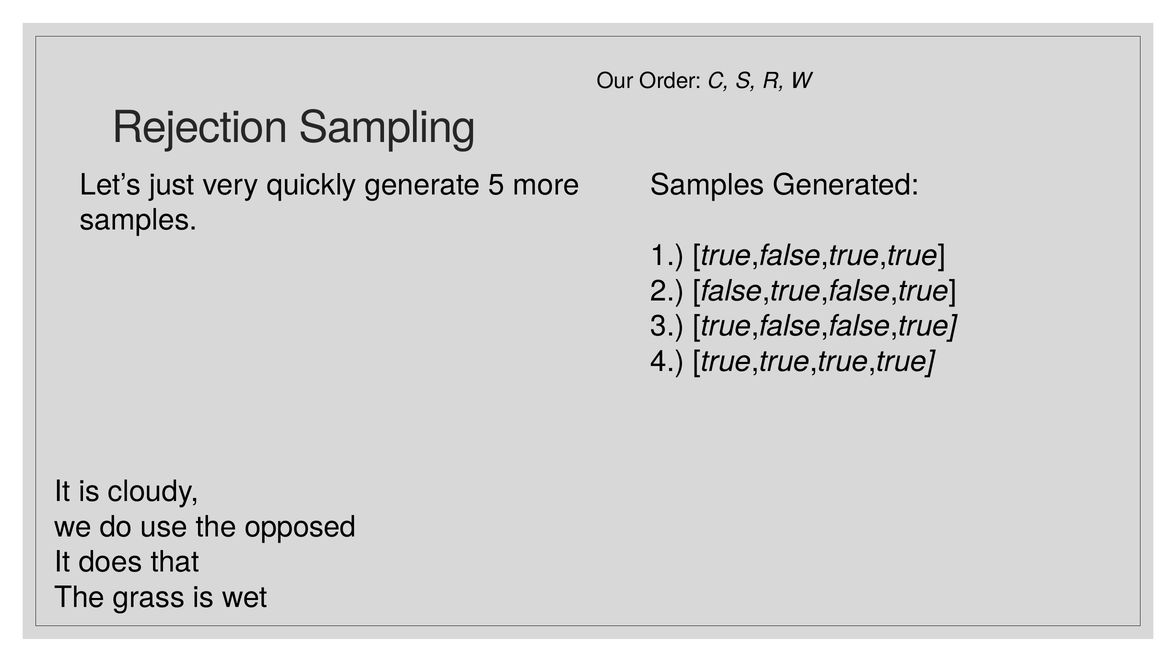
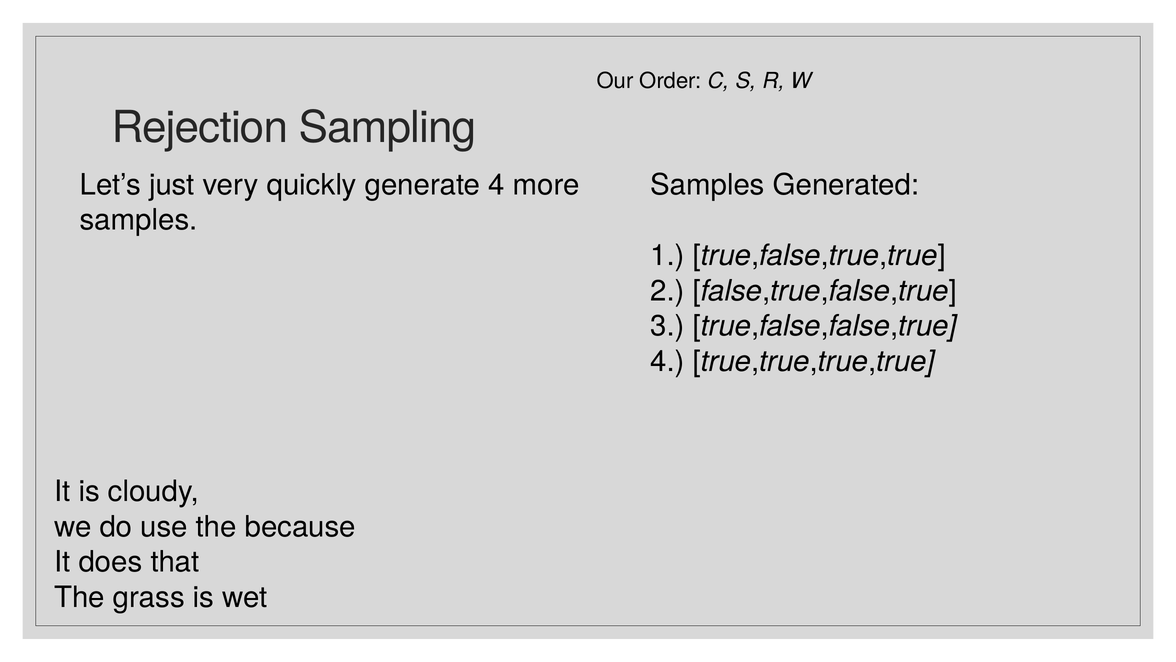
generate 5: 5 -> 4 (496, 185)
opposed: opposed -> because (300, 527)
